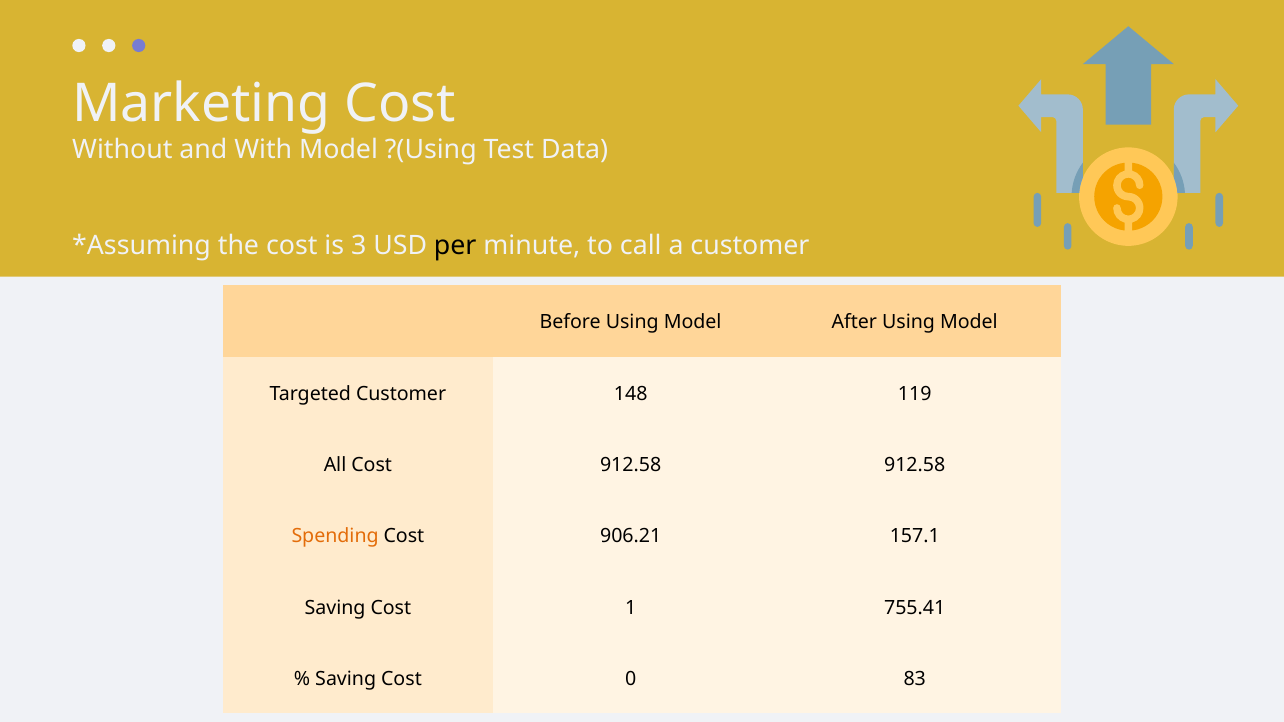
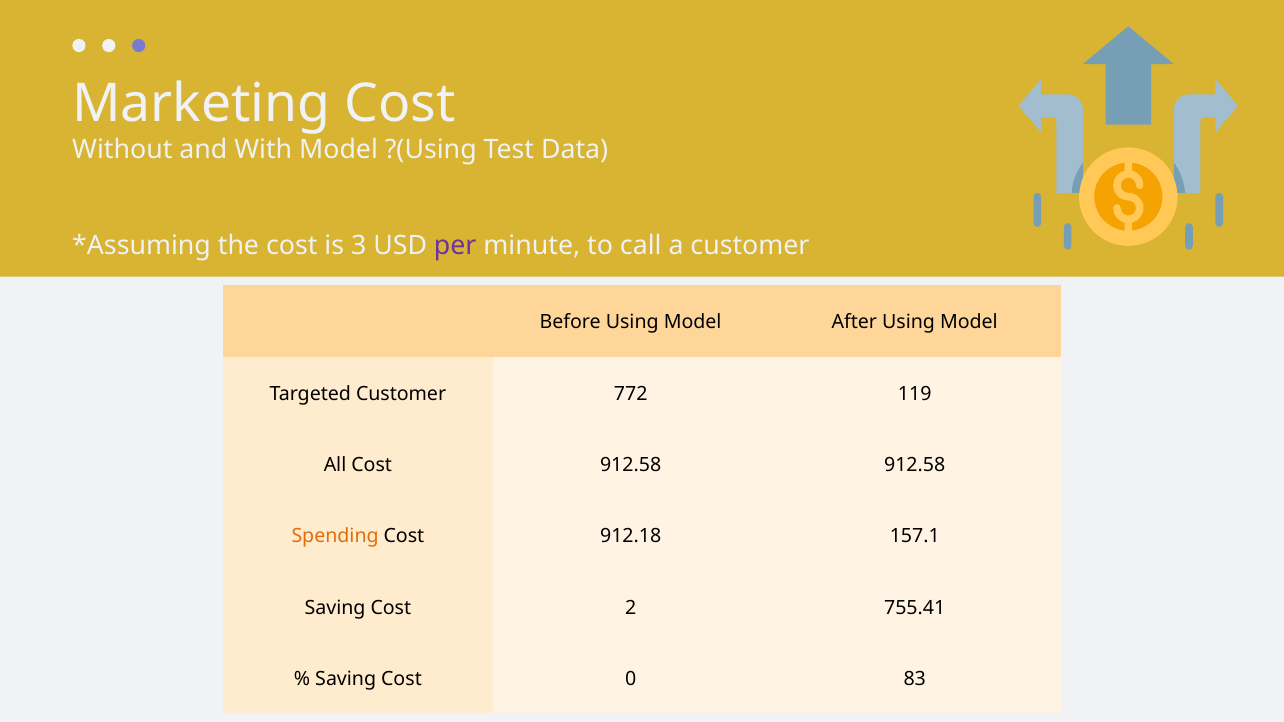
per colour: black -> purple (455, 246)
148: 148 -> 772 (631, 394)
906.21: 906.21 -> 912.18 (631, 537)
1: 1 -> 2 (631, 608)
